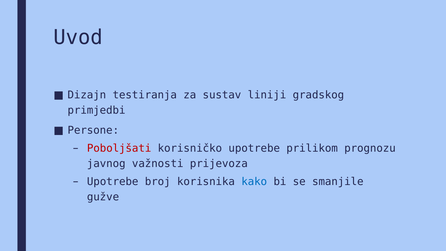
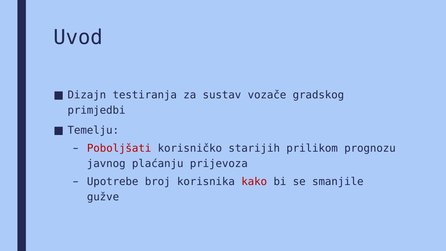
liniji: liniji -> vozače (267, 95)
Persone: Persone -> Temelju (93, 130)
korisničko upotrebe: upotrebe -> starijih (254, 148)
važnosti: važnosti -> plaćanju (158, 164)
kako colour: blue -> red (254, 181)
